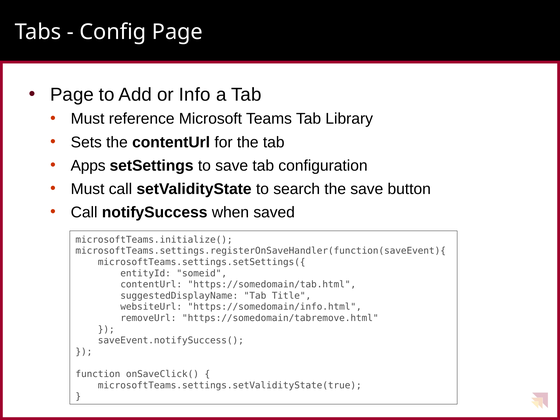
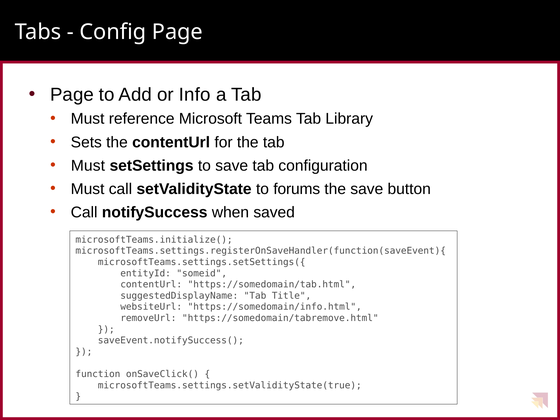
Apps: Apps -> Must (88, 166)
search: search -> forums (297, 189)
